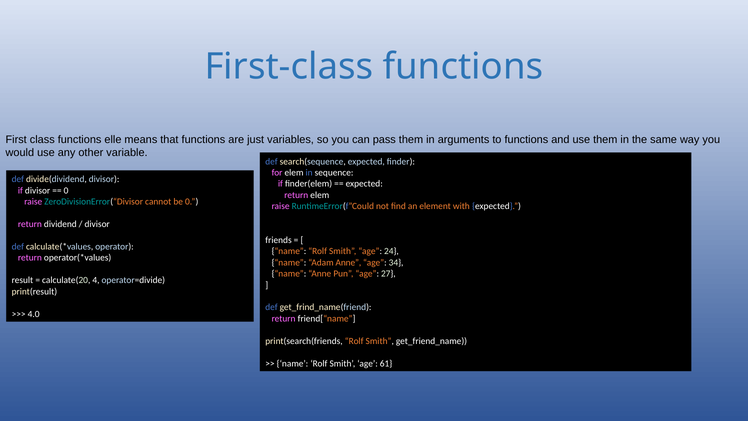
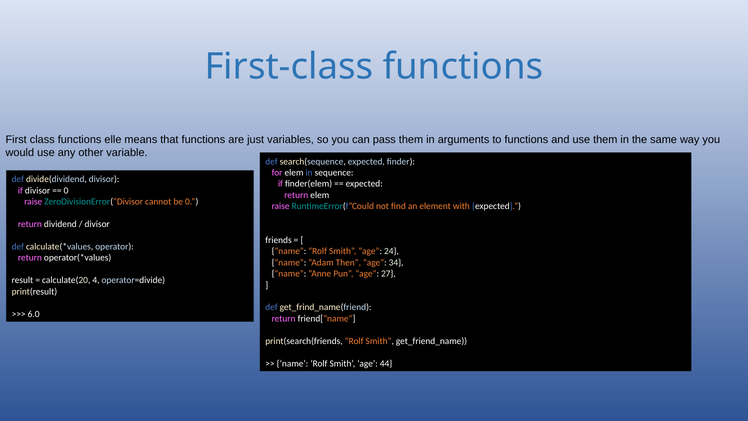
Adam Anne: Anne -> Then (348, 262)
4.0: 4.0 -> 6.0 (34, 314)
61: 61 -> 44 (386, 363)
